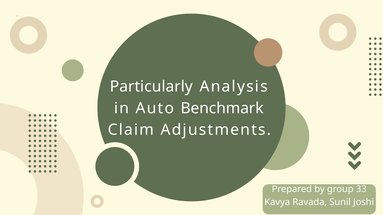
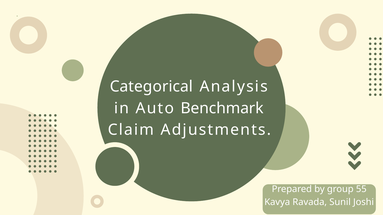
Particularly: Particularly -> Categorical (151, 87)
33: 33 -> 55 (361, 189)
